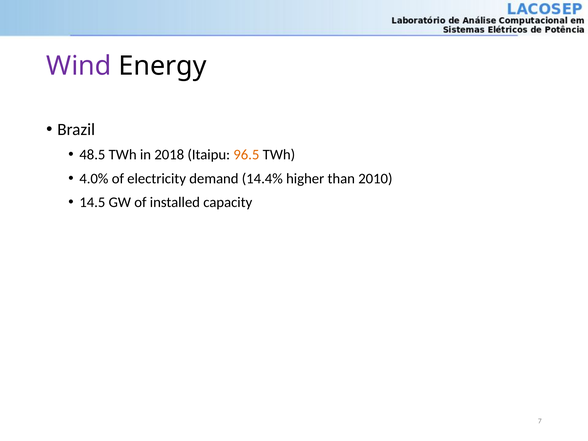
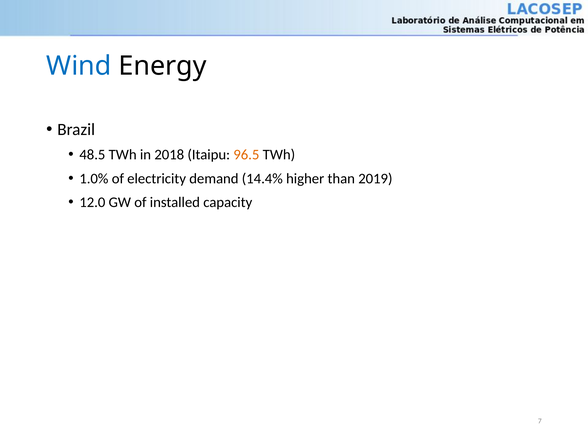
Wind colour: purple -> blue (79, 66)
4.0%: 4.0% -> 1.0% (94, 179)
2010: 2010 -> 2019 (375, 179)
14.5: 14.5 -> 12.0 (92, 202)
